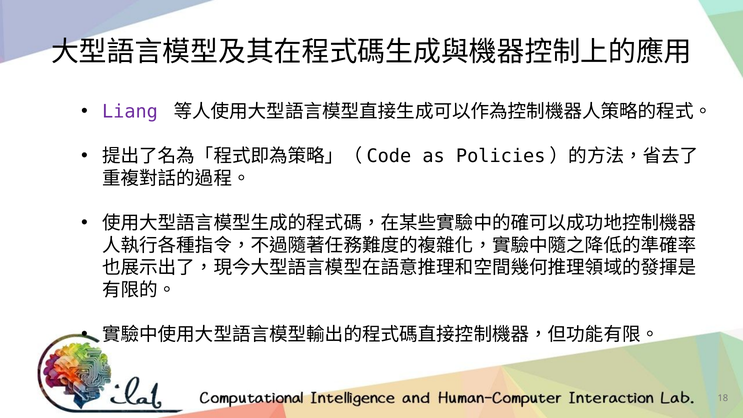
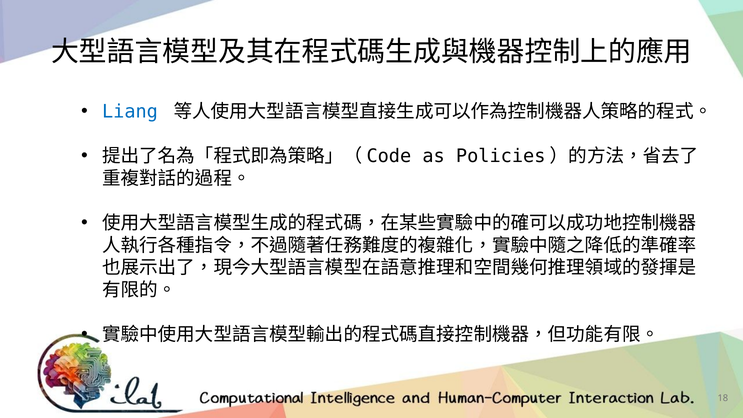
Liang colour: purple -> blue (130, 112)
